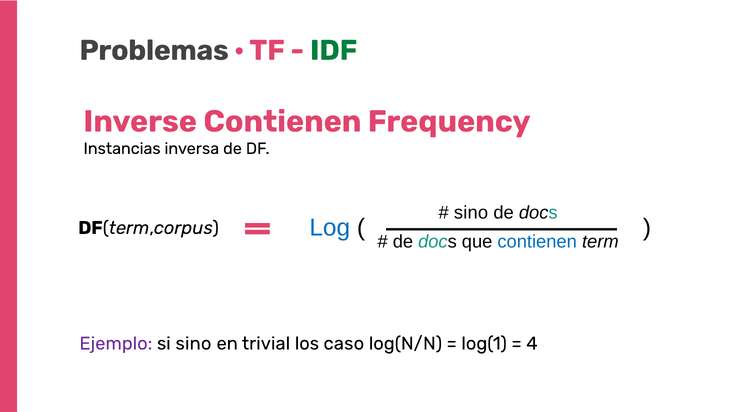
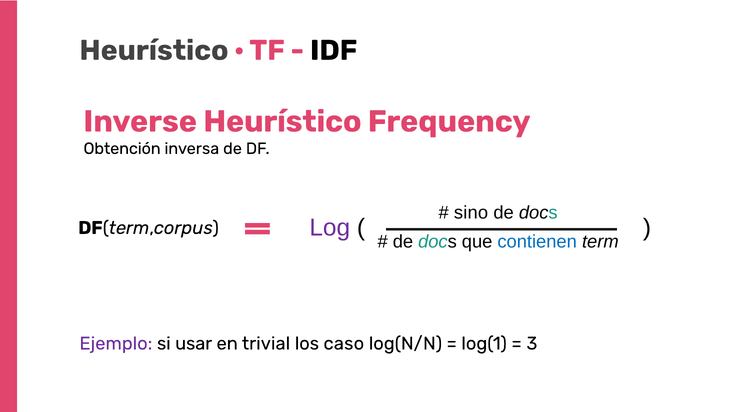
Problemas: Problemas -> Heurístico (154, 50)
IDF colour: green -> black (334, 50)
Inverse Contienen: Contienen -> Heurístico (283, 122)
Instancias: Instancias -> Obtención (122, 149)
Log colour: blue -> purple (330, 228)
si sino: sino -> usar (194, 344)
4: 4 -> 3 (532, 344)
